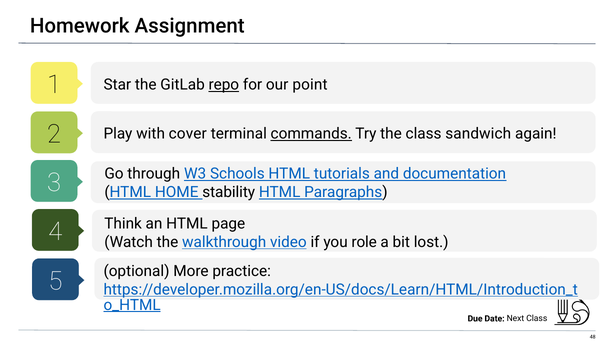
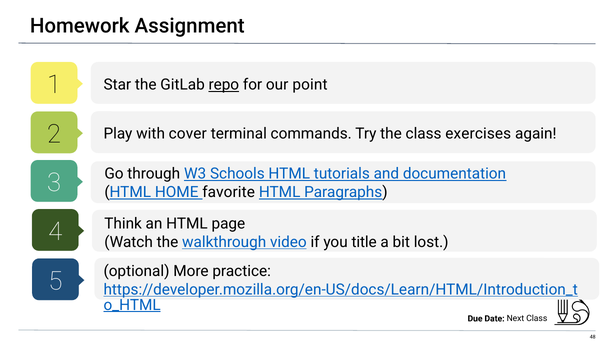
commands underline: present -> none (311, 133)
sandwich: sandwich -> exercises (478, 133)
stability: stability -> favorite (229, 192)
role: role -> title (364, 242)
